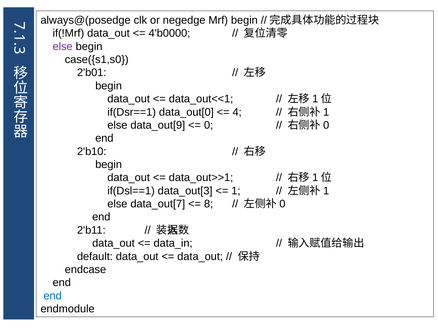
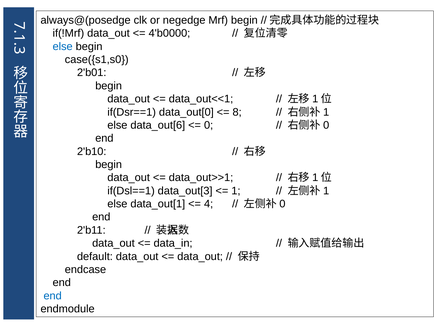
else colour: purple -> blue (63, 47)
4: 4 -> 8 (237, 112)
data_out[9: data_out[9 -> data_out[6 (158, 125)
data_out[7: data_out[7 -> data_out[1 (158, 204)
8: 8 -> 4 (209, 204)
